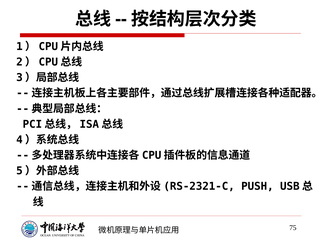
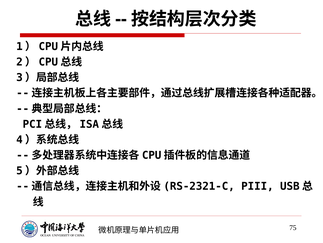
PUSH: PUSH -> PIII (257, 186)
